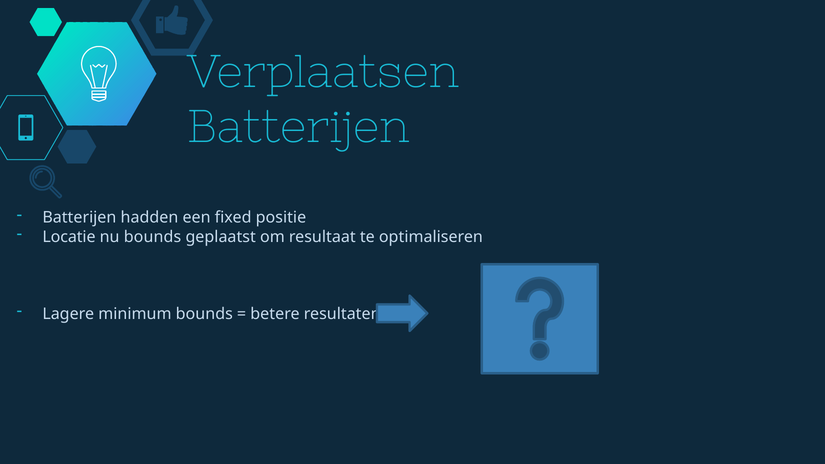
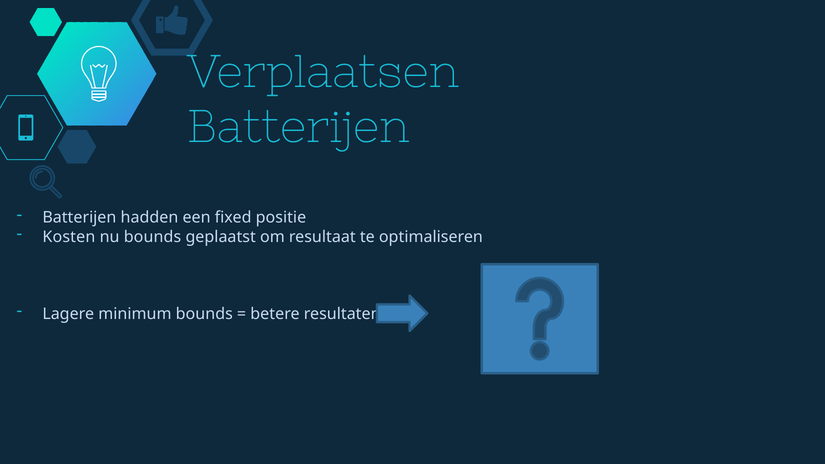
Locatie: Locatie -> Kosten (69, 237)
